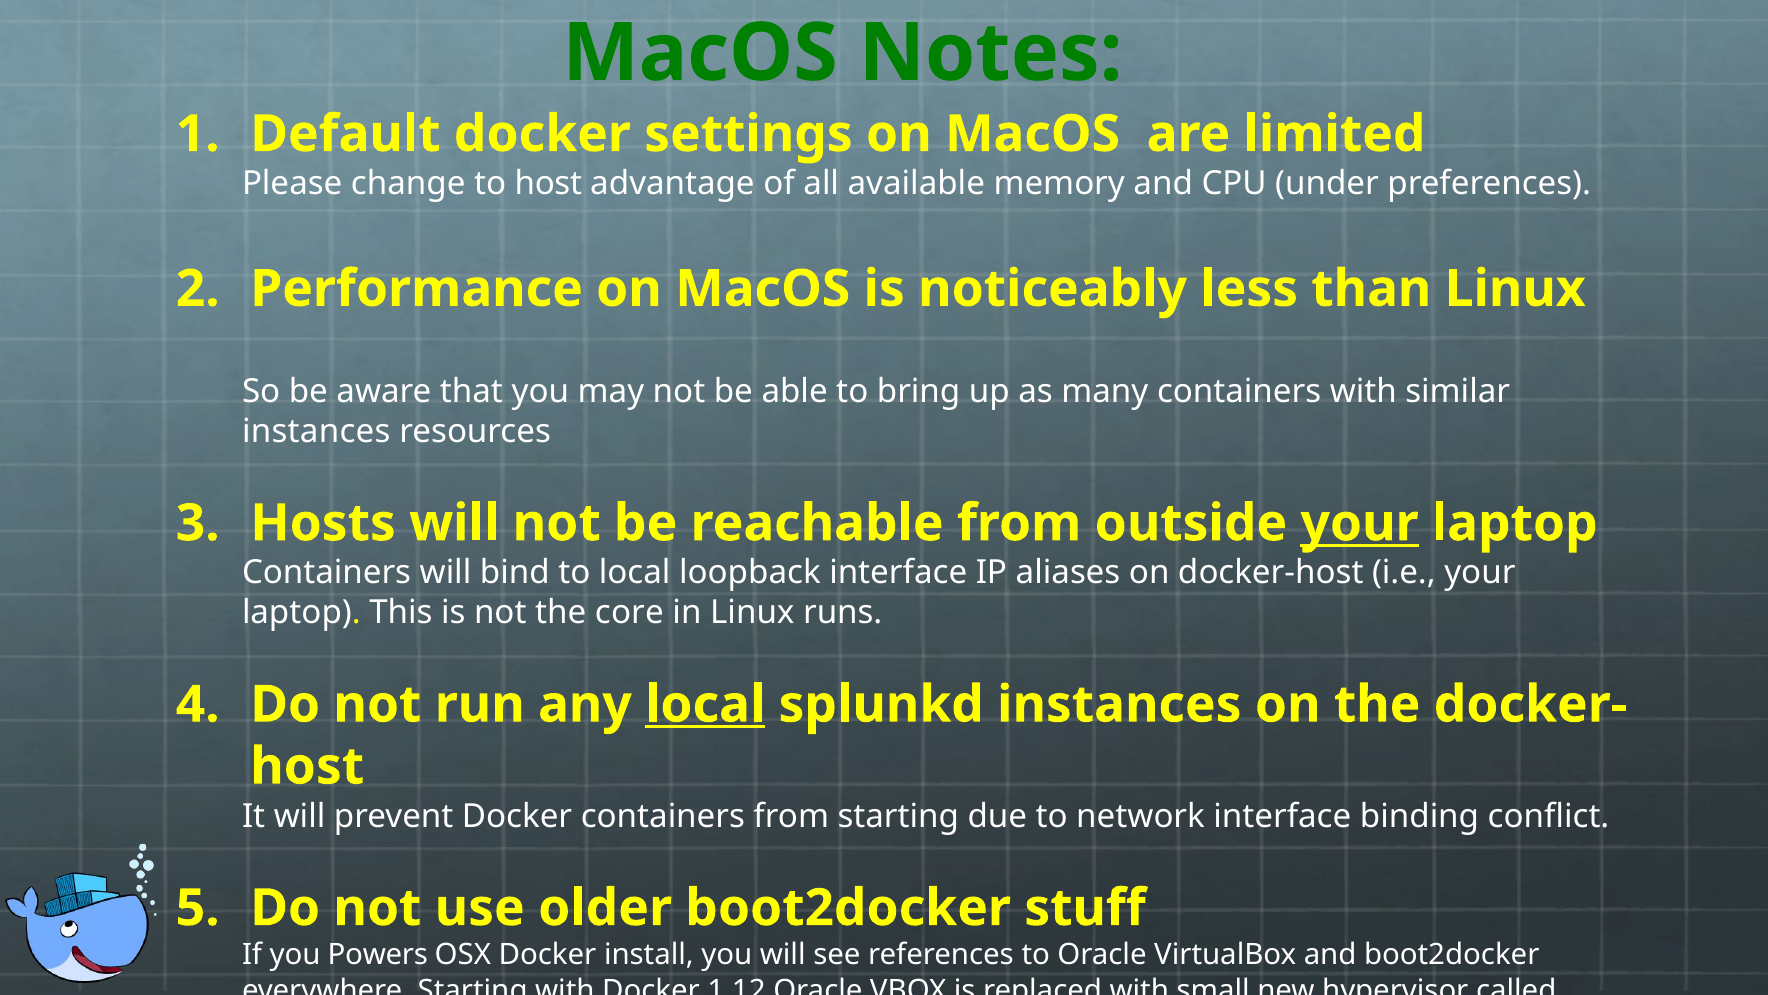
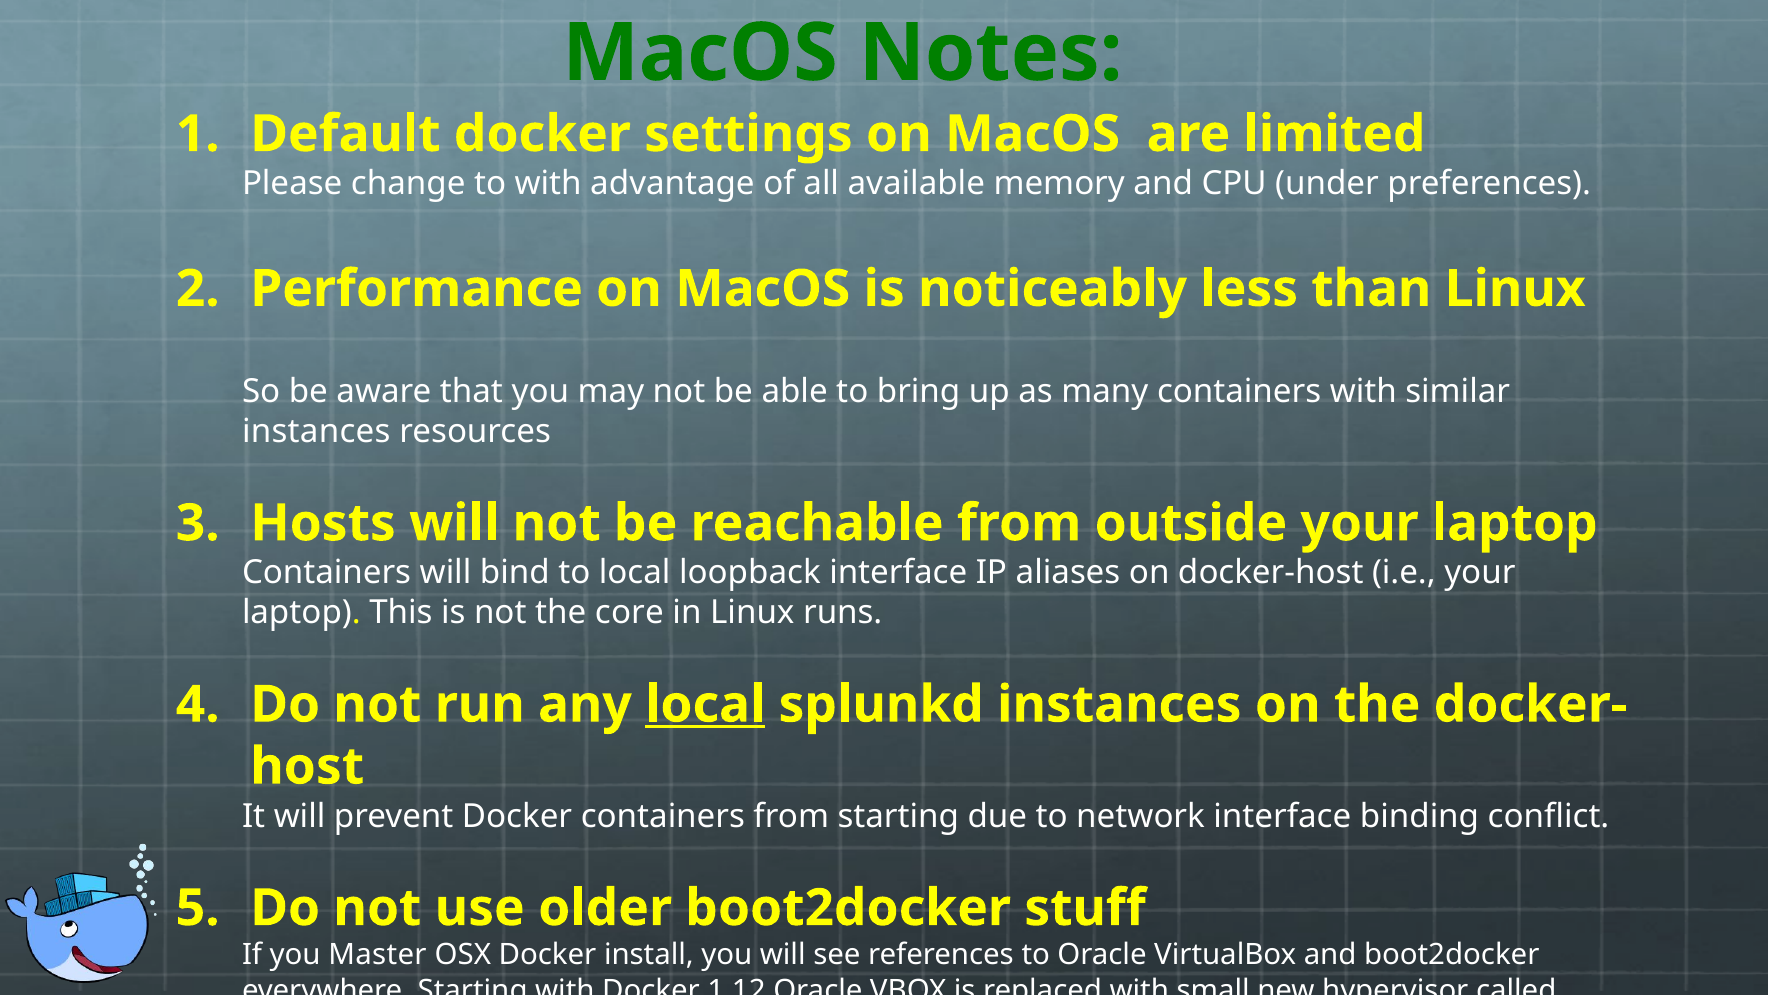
to host: host -> with (548, 184)
your underline: present -> none (1360, 523)
Powers: Powers -> Master (378, 955)
